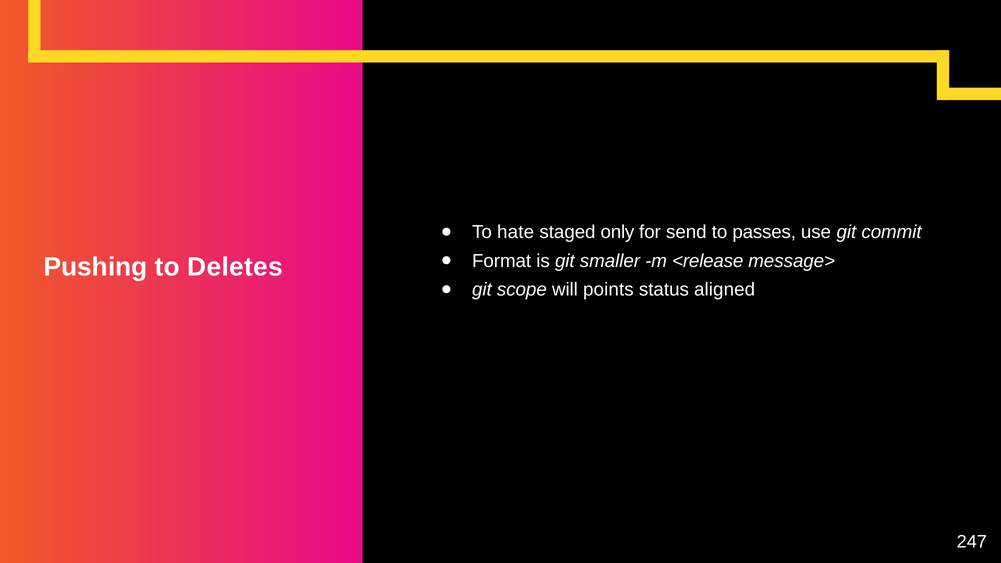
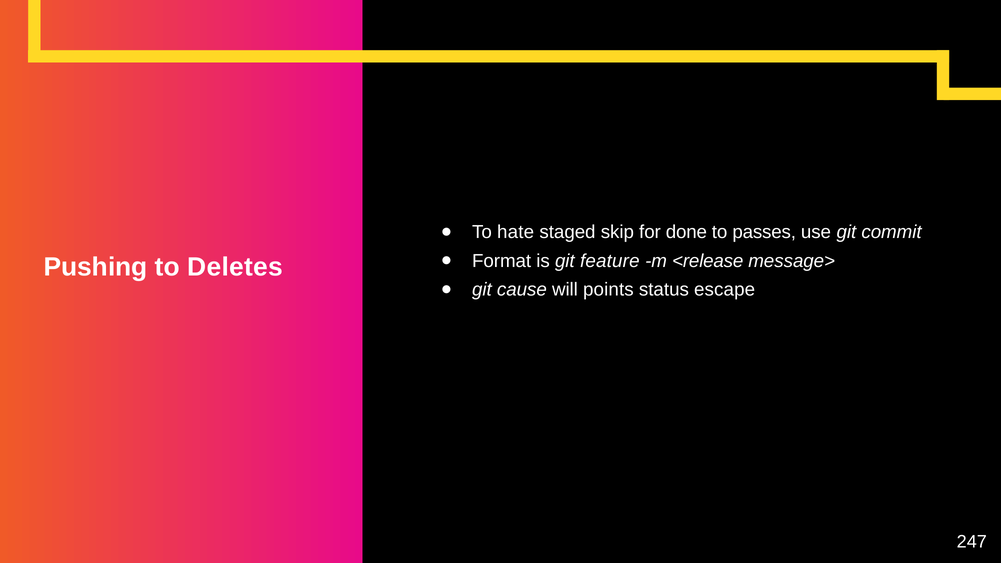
only: only -> skip (617, 232)
send: send -> done (686, 232)
smaller: smaller -> feature (610, 261)
scope: scope -> cause (522, 290)
aligned: aligned -> escape (725, 290)
